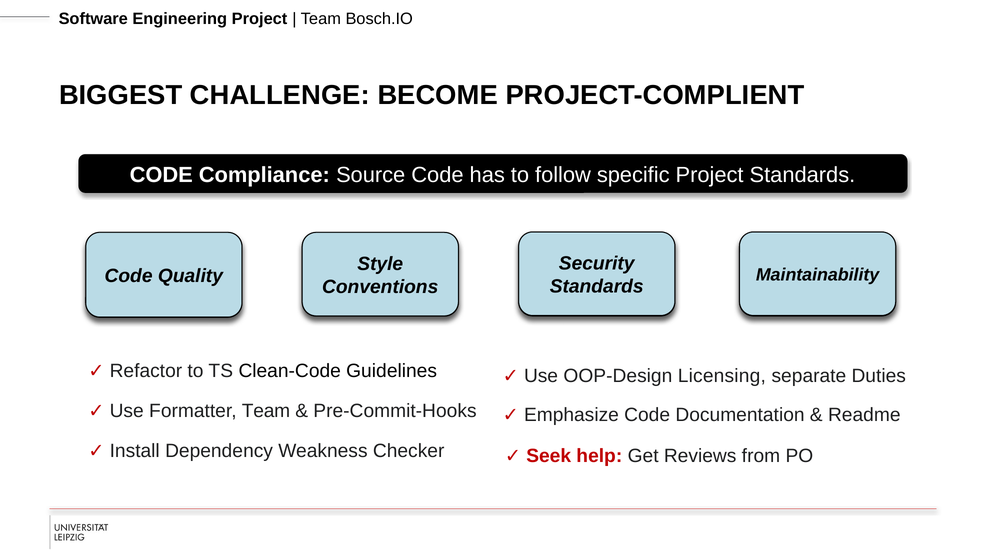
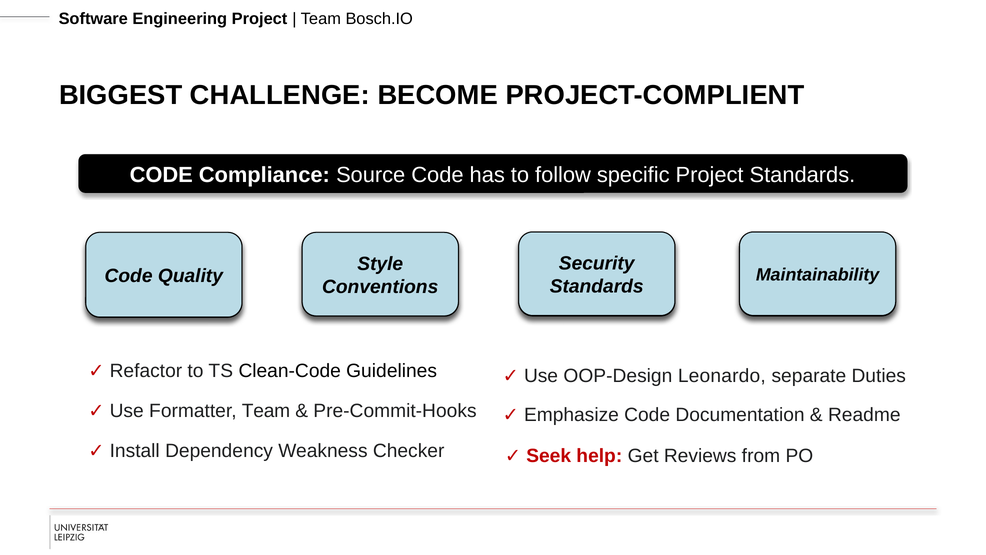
Licensing: Licensing -> Leonardo (722, 376)
